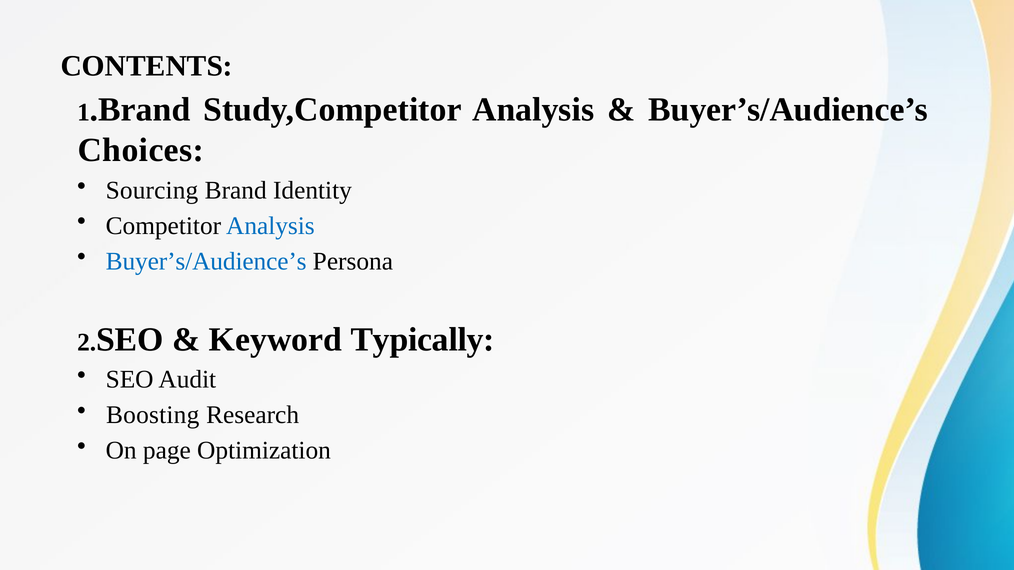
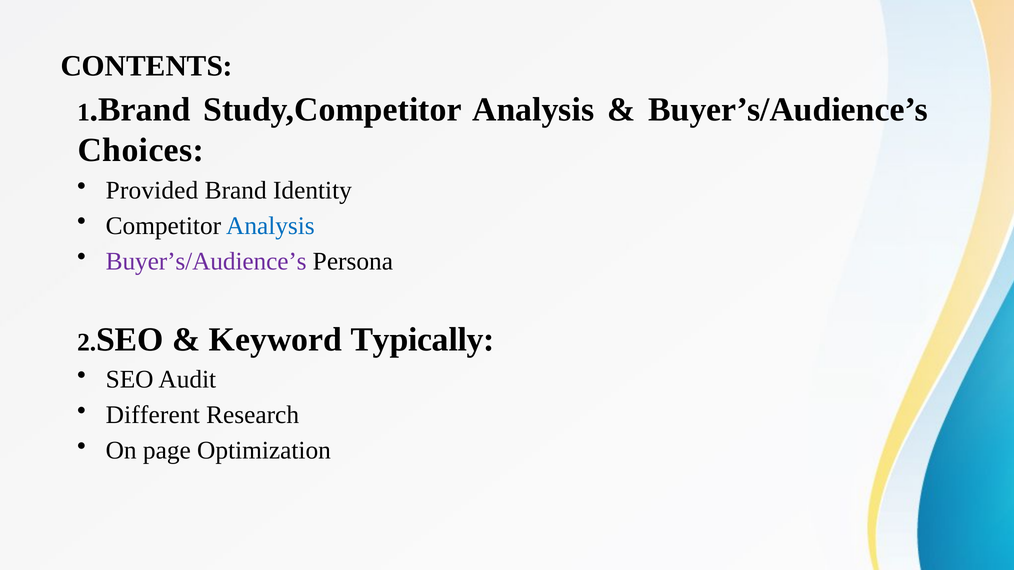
Sourcing: Sourcing -> Provided (152, 190)
Buyer’s/Audience’s colour: blue -> purple (206, 261)
Boosting: Boosting -> Different (153, 415)
